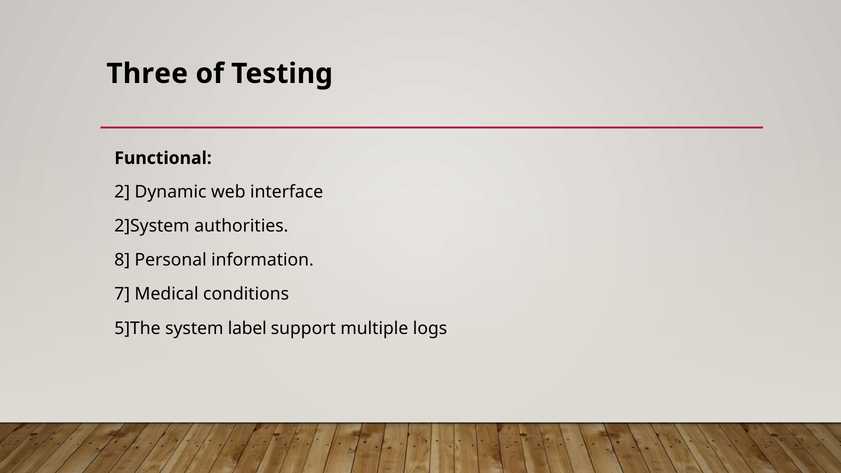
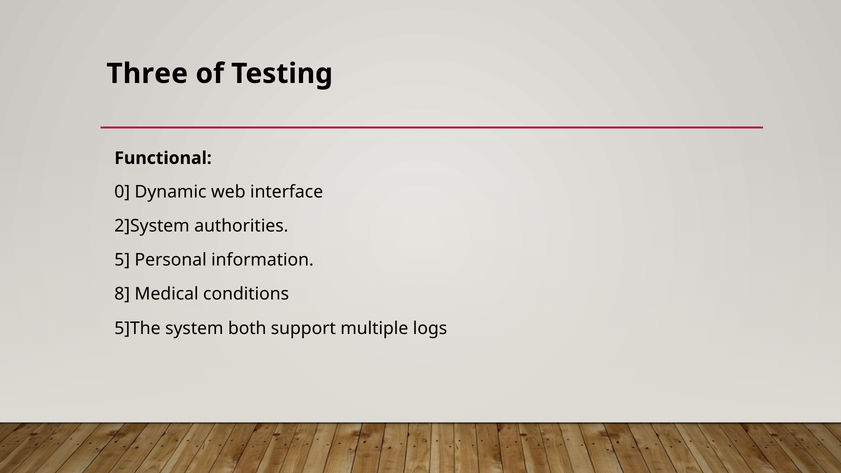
2: 2 -> 0 (122, 192)
8: 8 -> 5 (122, 260)
7: 7 -> 8 (122, 294)
label: label -> both (247, 328)
